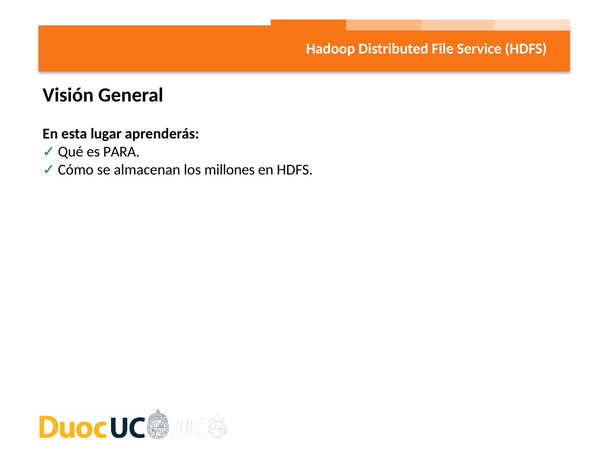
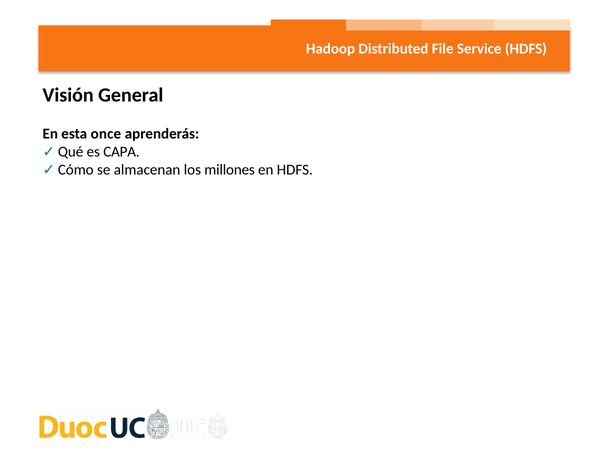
lugar: lugar -> once (106, 134)
PARA: PARA -> CAPA (121, 152)
